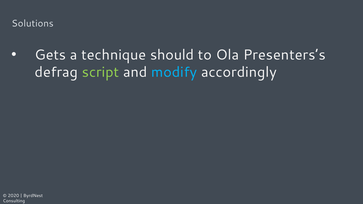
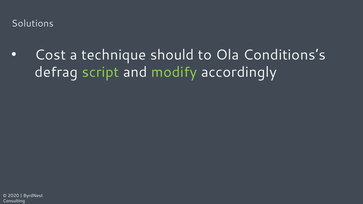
Gets: Gets -> Cost (50, 55)
Presenters’s: Presenters’s -> Conditions’s (284, 55)
modify colour: light blue -> light green (174, 72)
